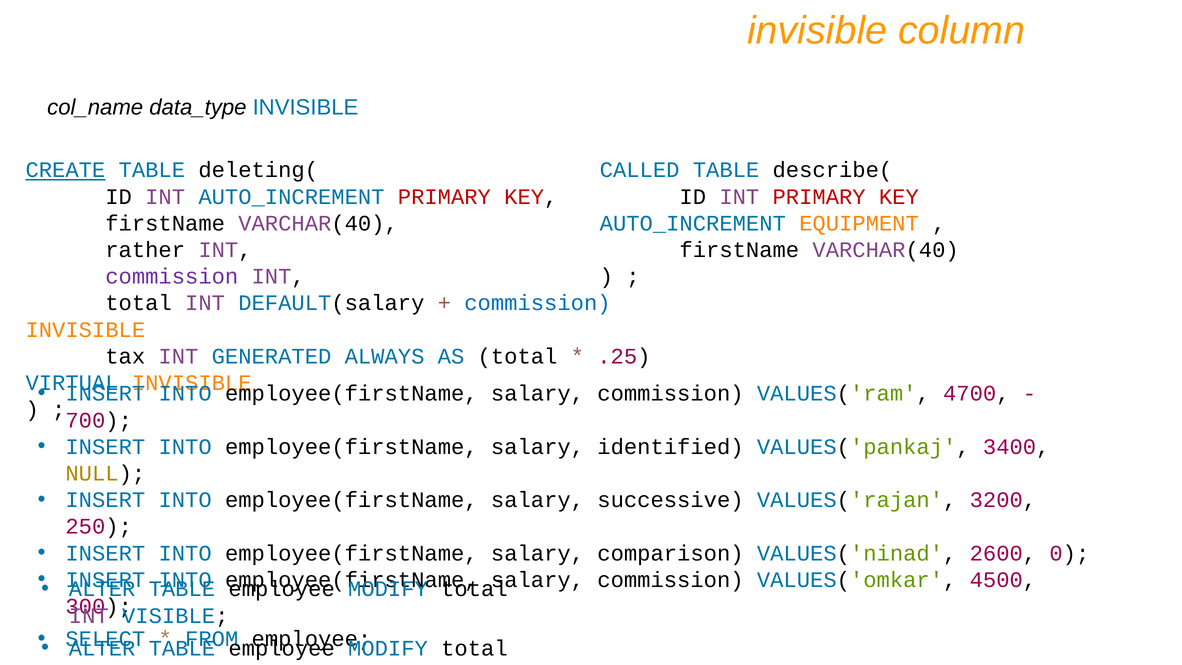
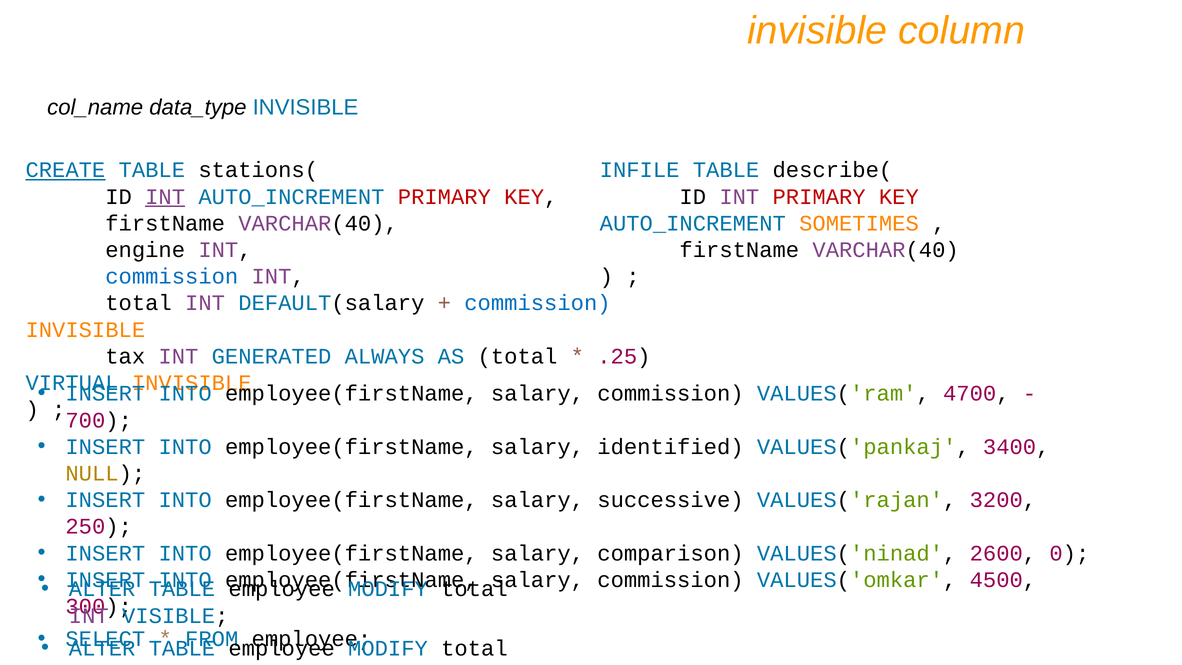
deleting(: deleting( -> stations( (258, 170)
CALLED: CALLED -> INFILE (640, 170)
INT underline: none -> present (165, 197)
EQUIPMENT: EQUIPMENT -> SOMETIMES (859, 223)
rather: rather -> engine (145, 250)
commission colour: purple -> blue (172, 276)
